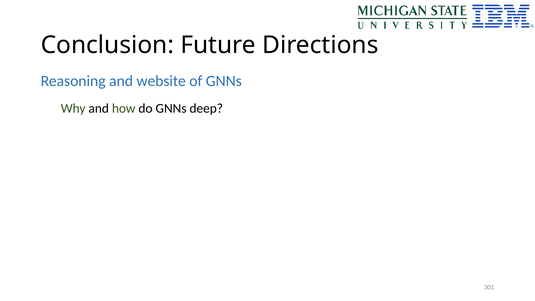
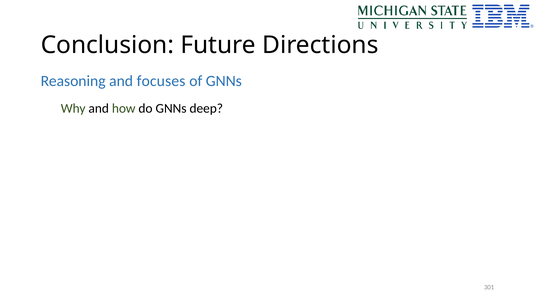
website: website -> focuses (161, 81)
